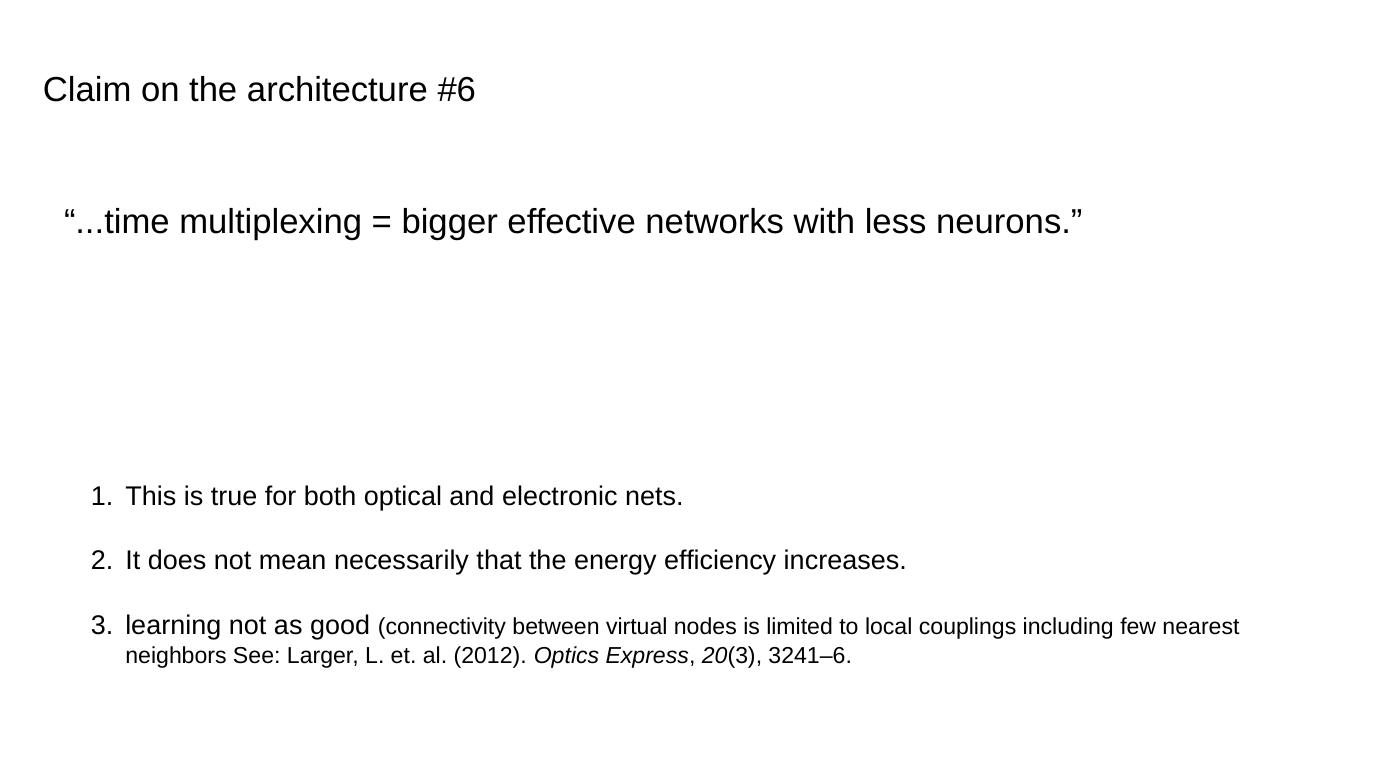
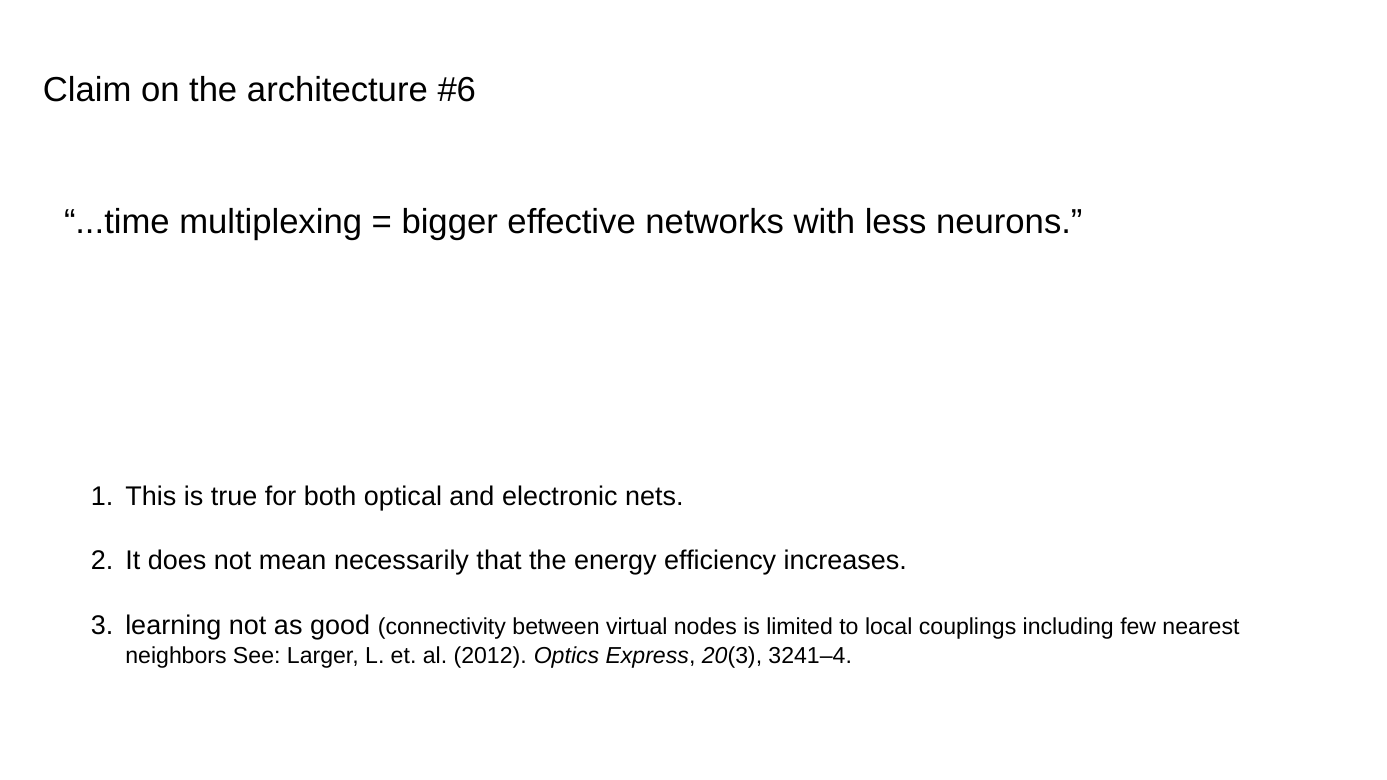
3241–6: 3241–6 -> 3241–4 (810, 656)
